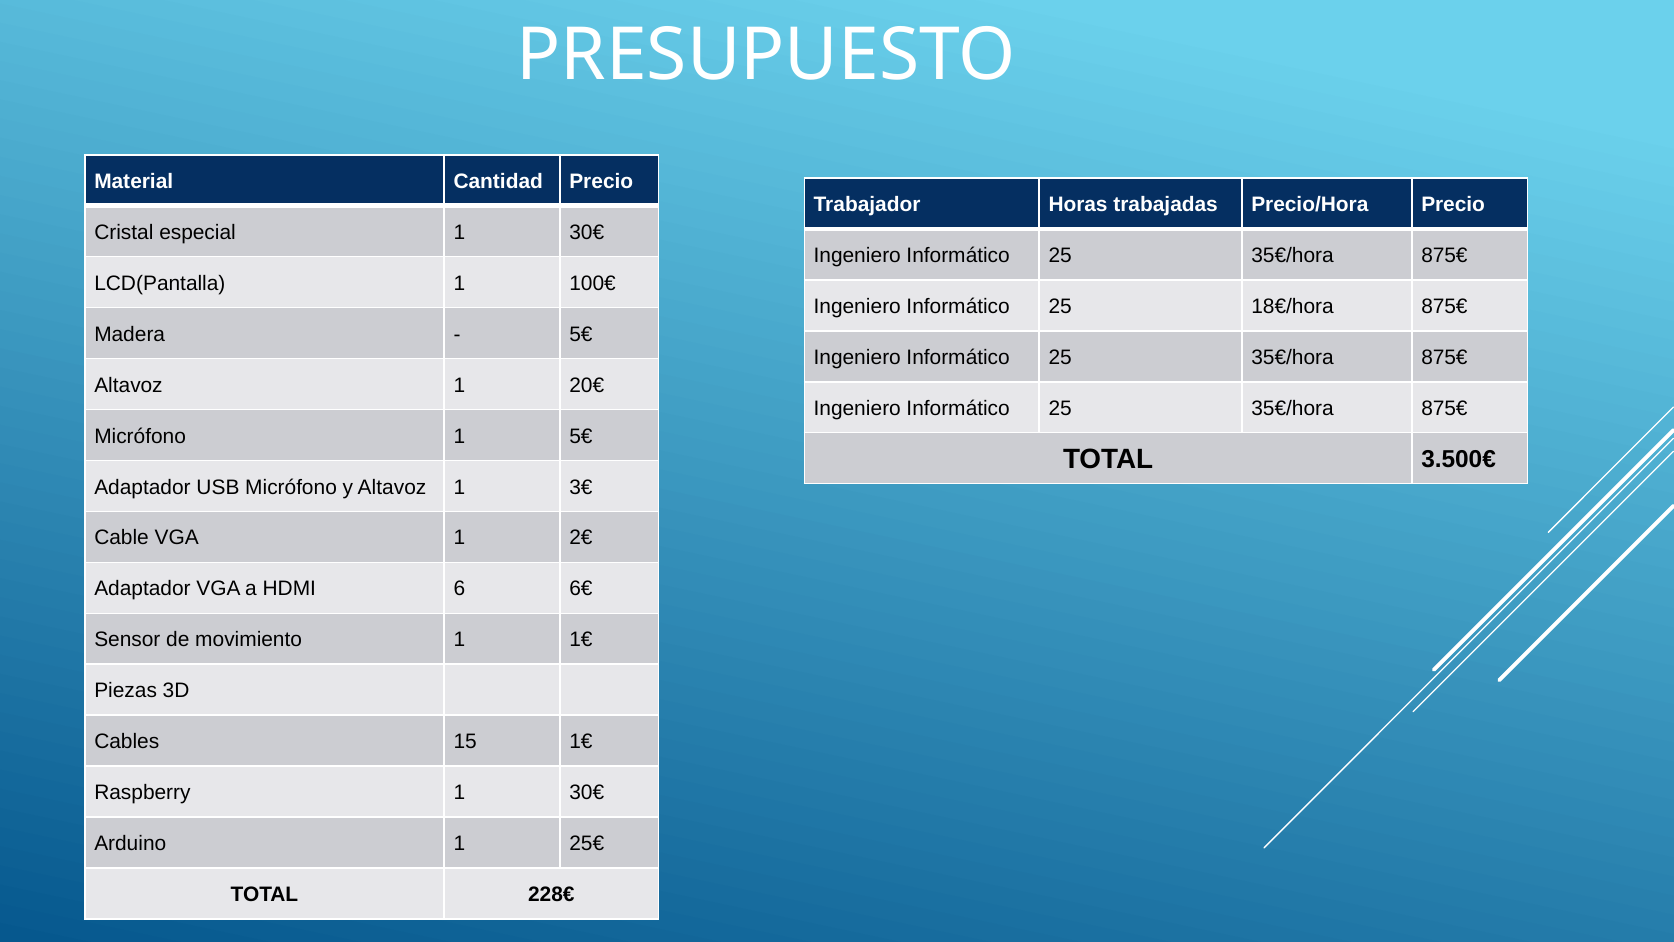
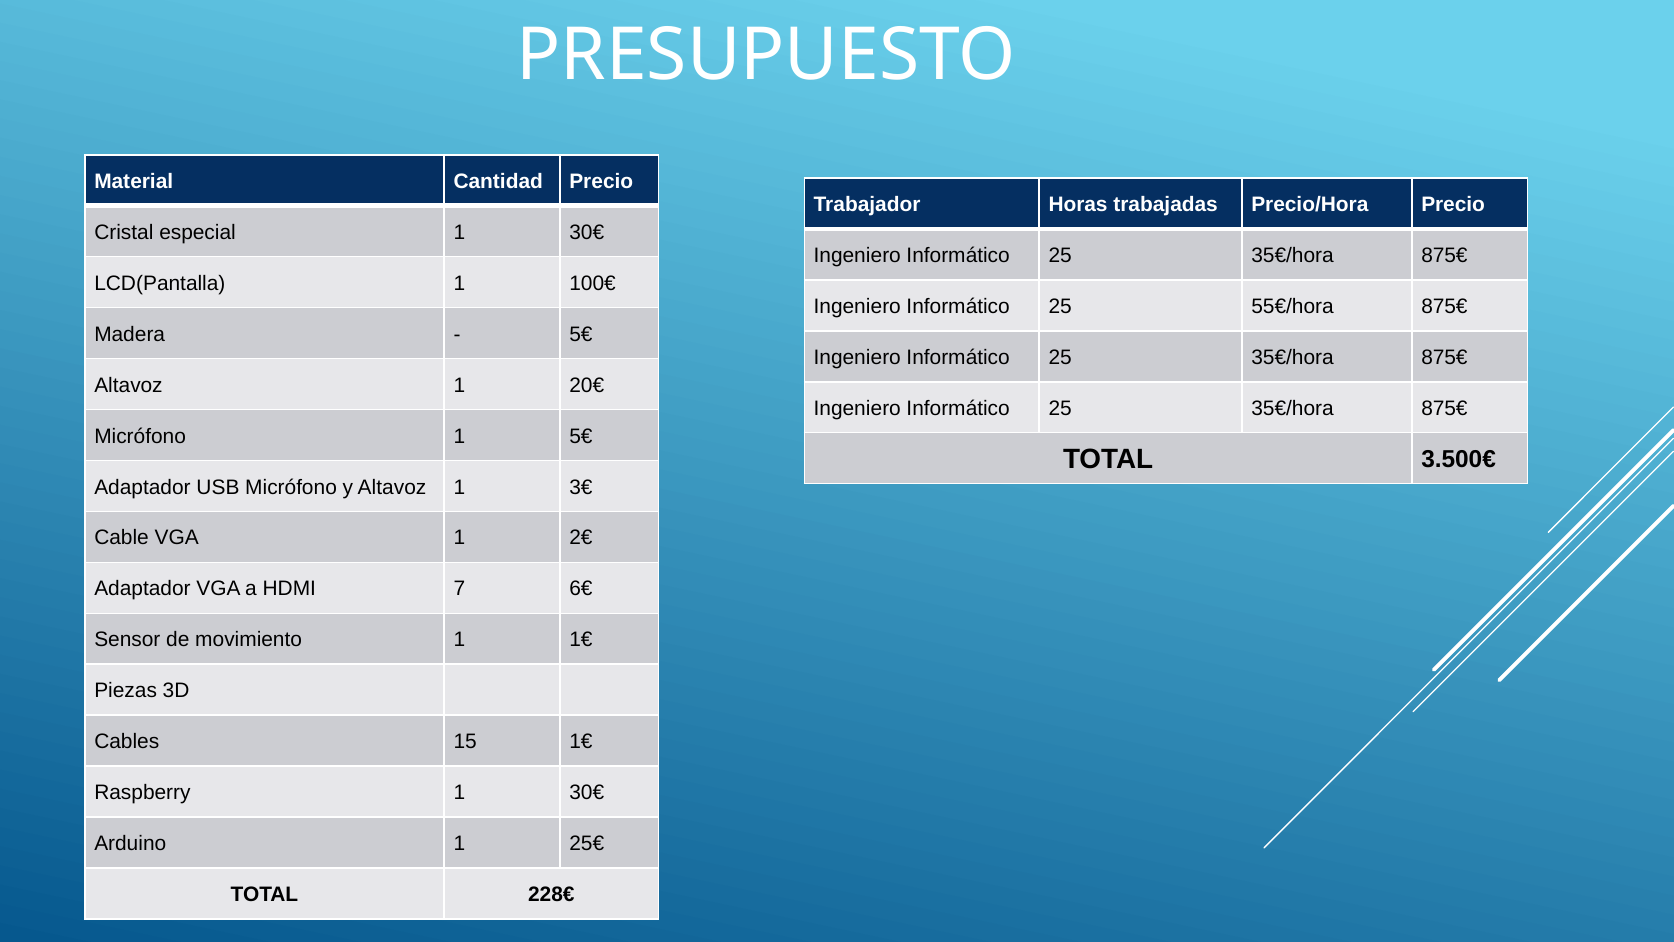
18€/hora: 18€/hora -> 55€/hora (1293, 306)
6: 6 -> 7 (459, 589)
